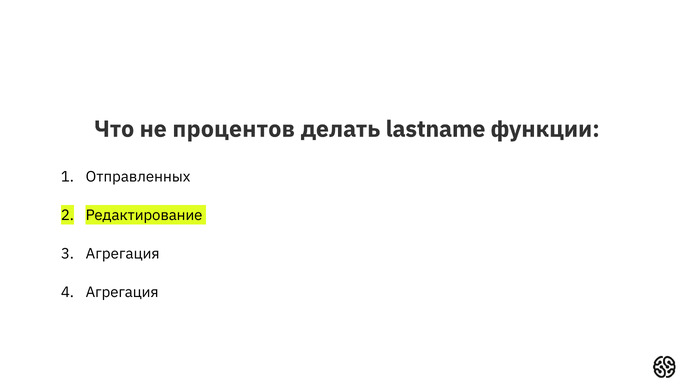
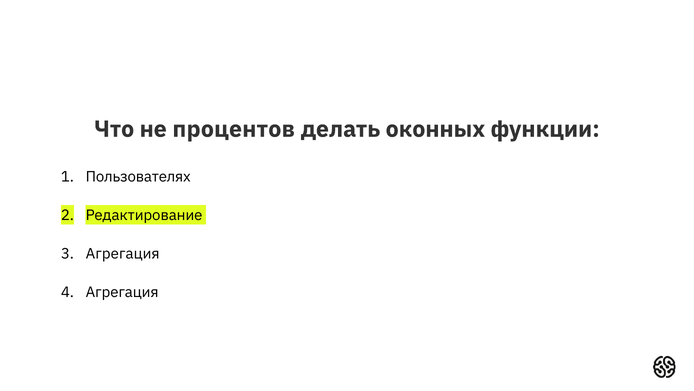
lastname: lastname -> оконных (435, 129)
Отправленных: Отправленных -> Пользователях (138, 176)
